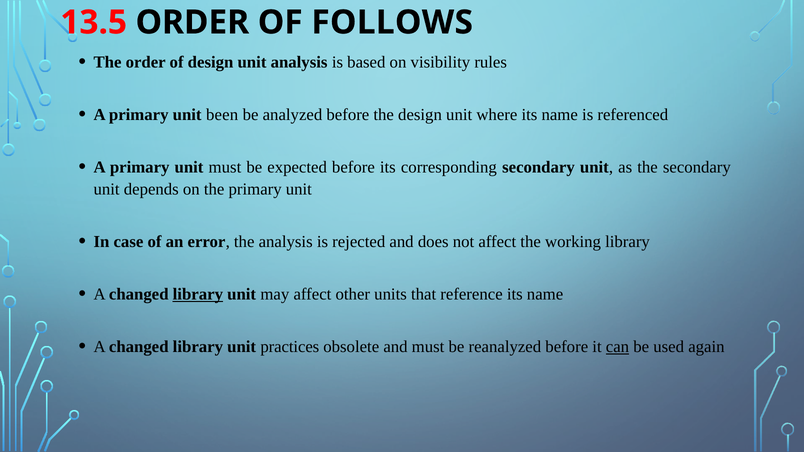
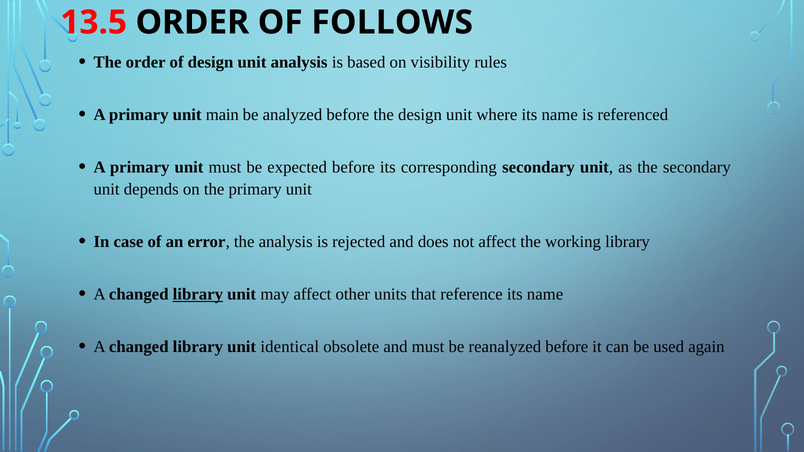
been: been -> main (222, 115)
practices: practices -> identical (290, 347)
can underline: present -> none (617, 347)
